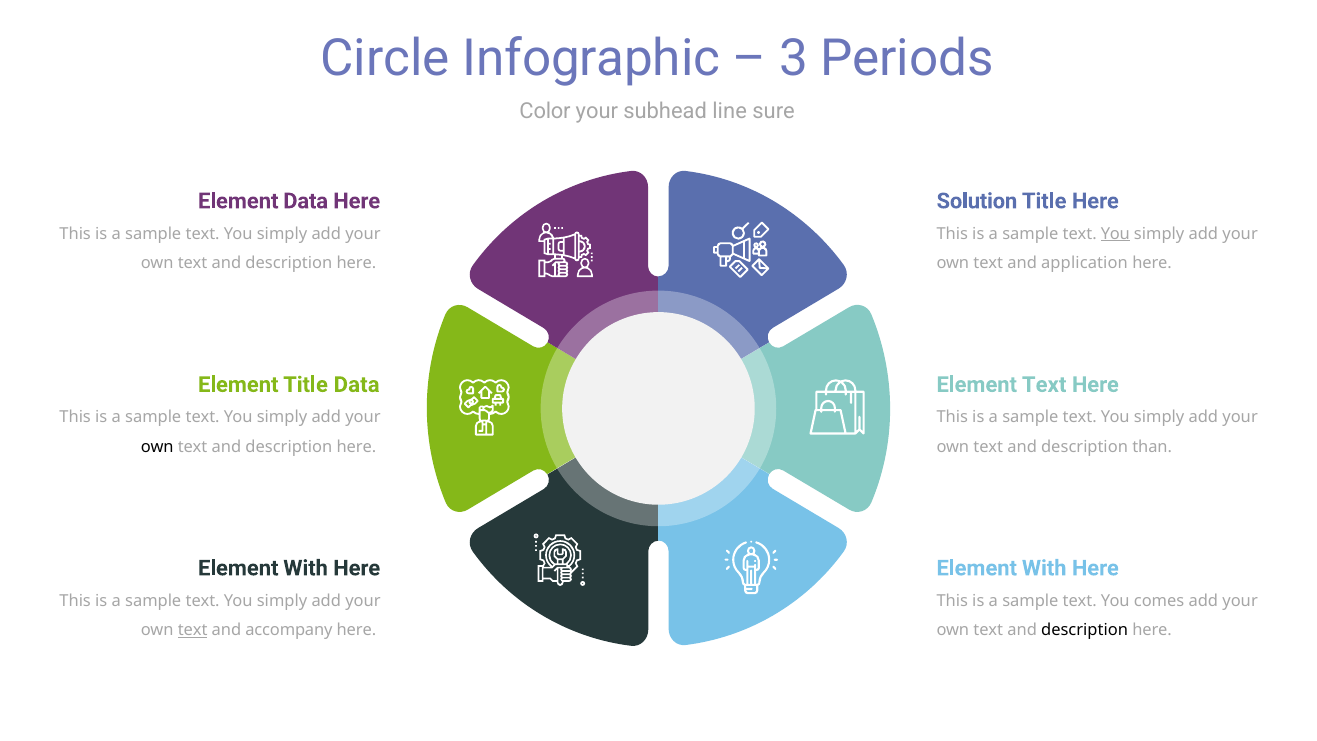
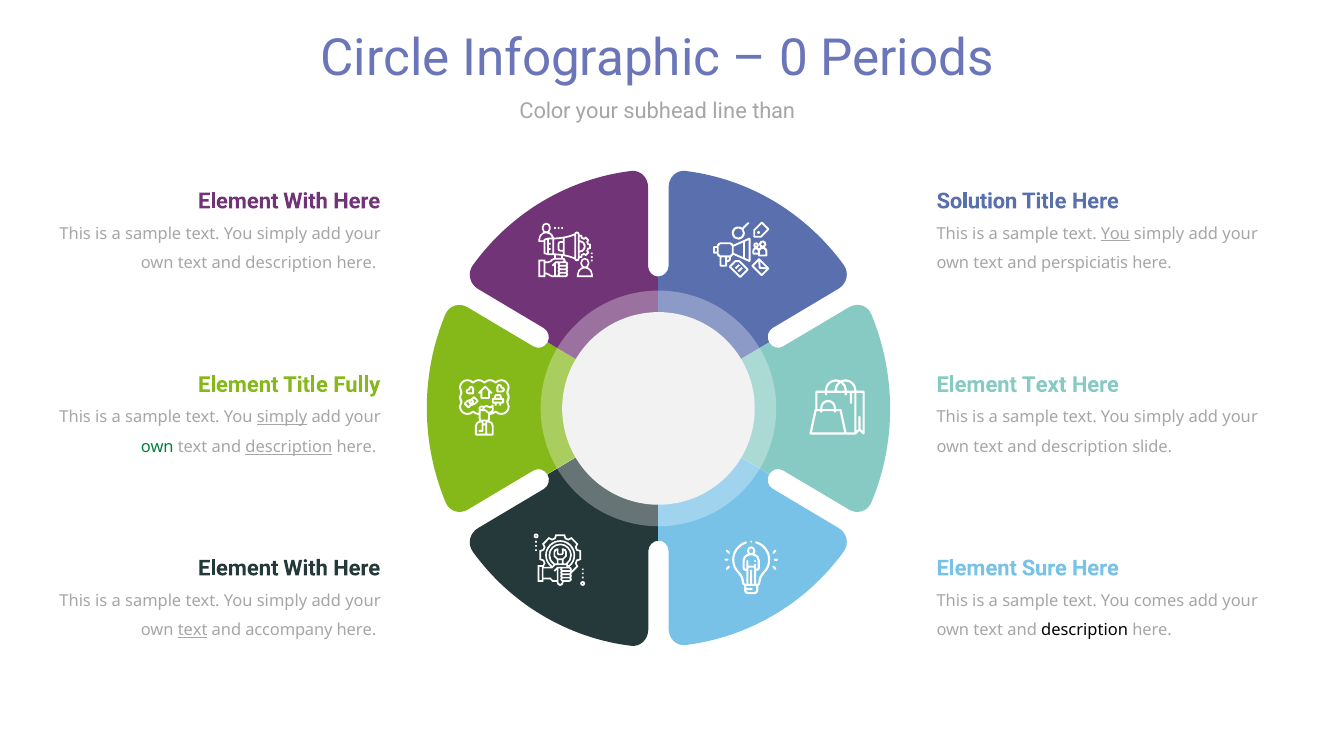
3: 3 -> 0 (794, 58)
sure: sure -> than (774, 111)
Data: Data -> With (306, 201)
application: application -> perspiciatis (1085, 263)
Title Data: Data -> Fully (357, 385)
simply underline: none -> present (282, 417)
own colour: black -> green (157, 447)
description underline: none -> present (289, 447)
than: than -> slide (1152, 447)
With: With -> Sure (1044, 568)
